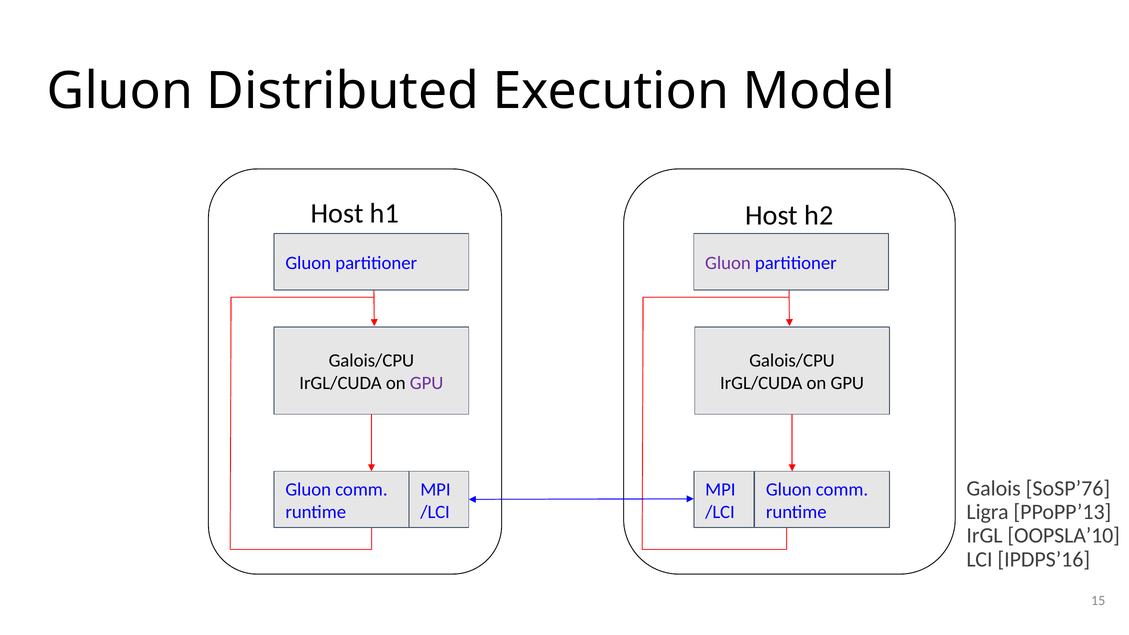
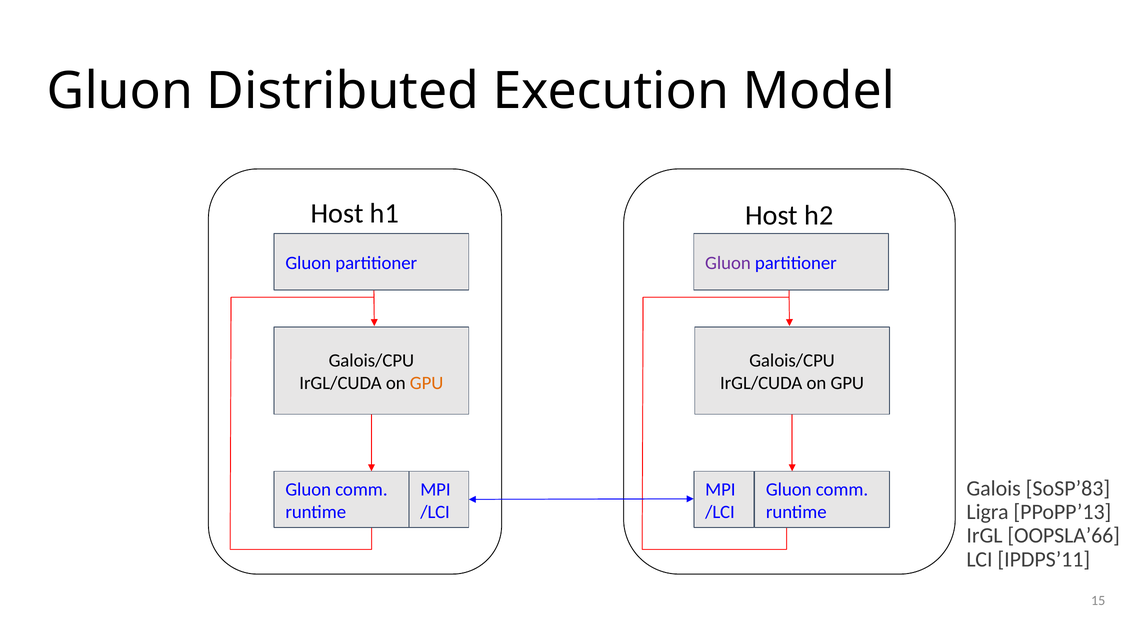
GPU colour: purple -> orange (427, 383)
SoSP’76: SoSP’76 -> SoSP’83 (1068, 488)
OOPSLA’10: OOPSLA’10 -> OOPSLA’66 (1064, 536)
IPDPS’16: IPDPS’16 -> IPDPS’11 (1044, 559)
